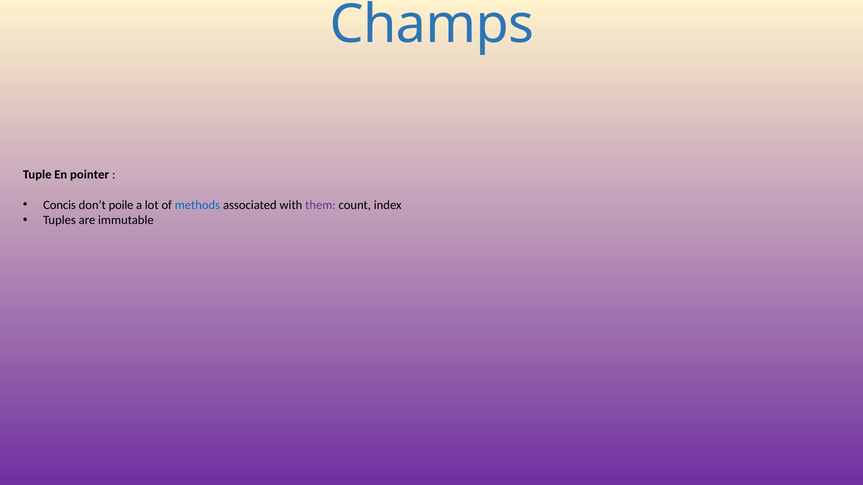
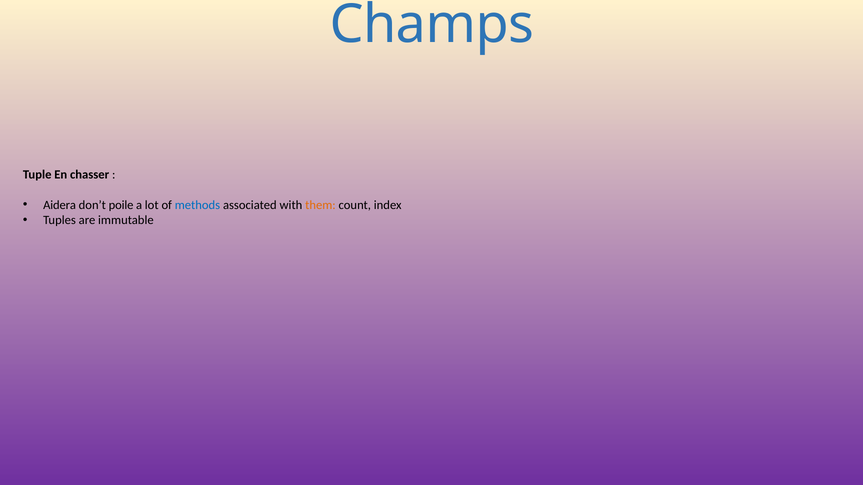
pointer: pointer -> chasser (90, 175)
Concis: Concis -> Aidera (60, 205)
them colour: purple -> orange (320, 205)
